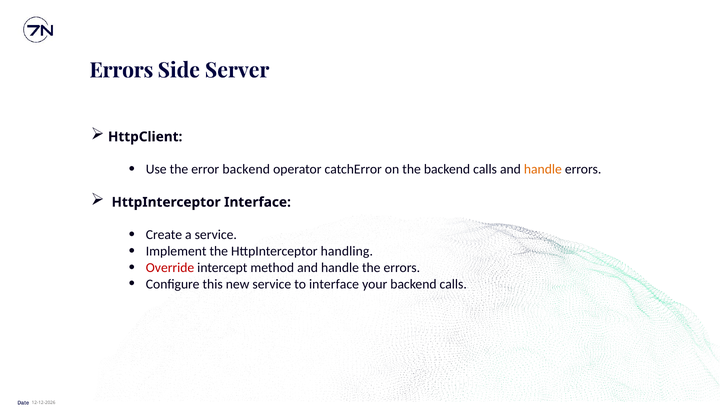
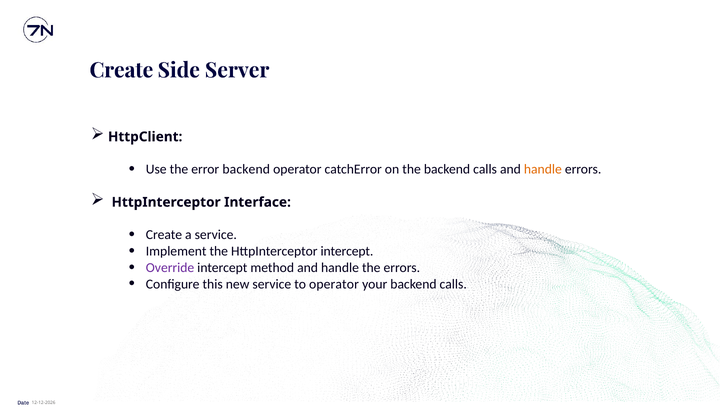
Errors: Errors -> Create (121, 70)
HttpInterceptor handling: handling -> intercept (347, 251)
Override colour: red -> purple (170, 268)
to interface: interface -> operator (334, 284)
